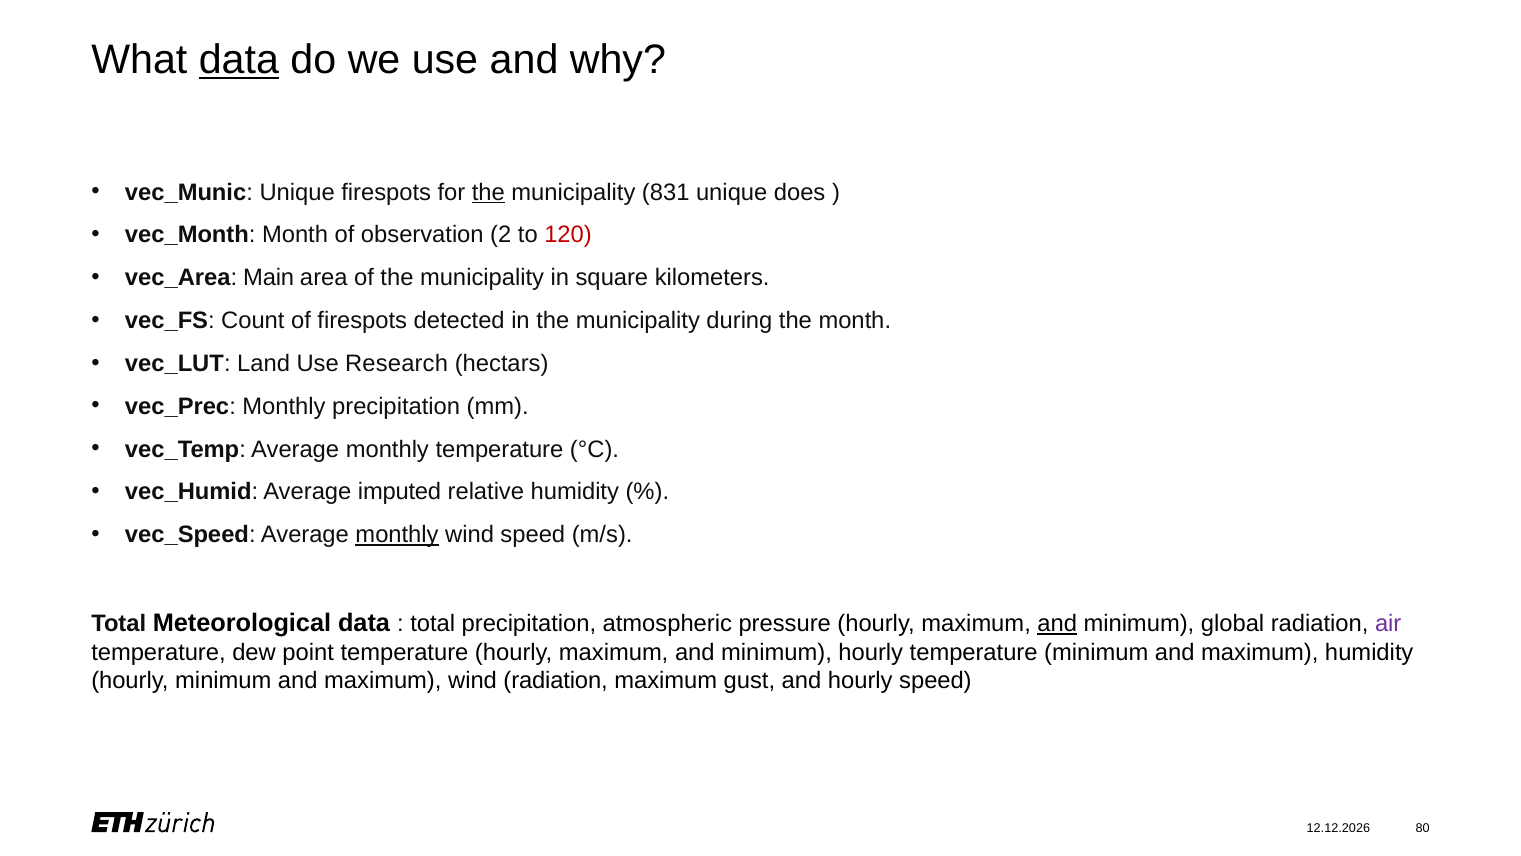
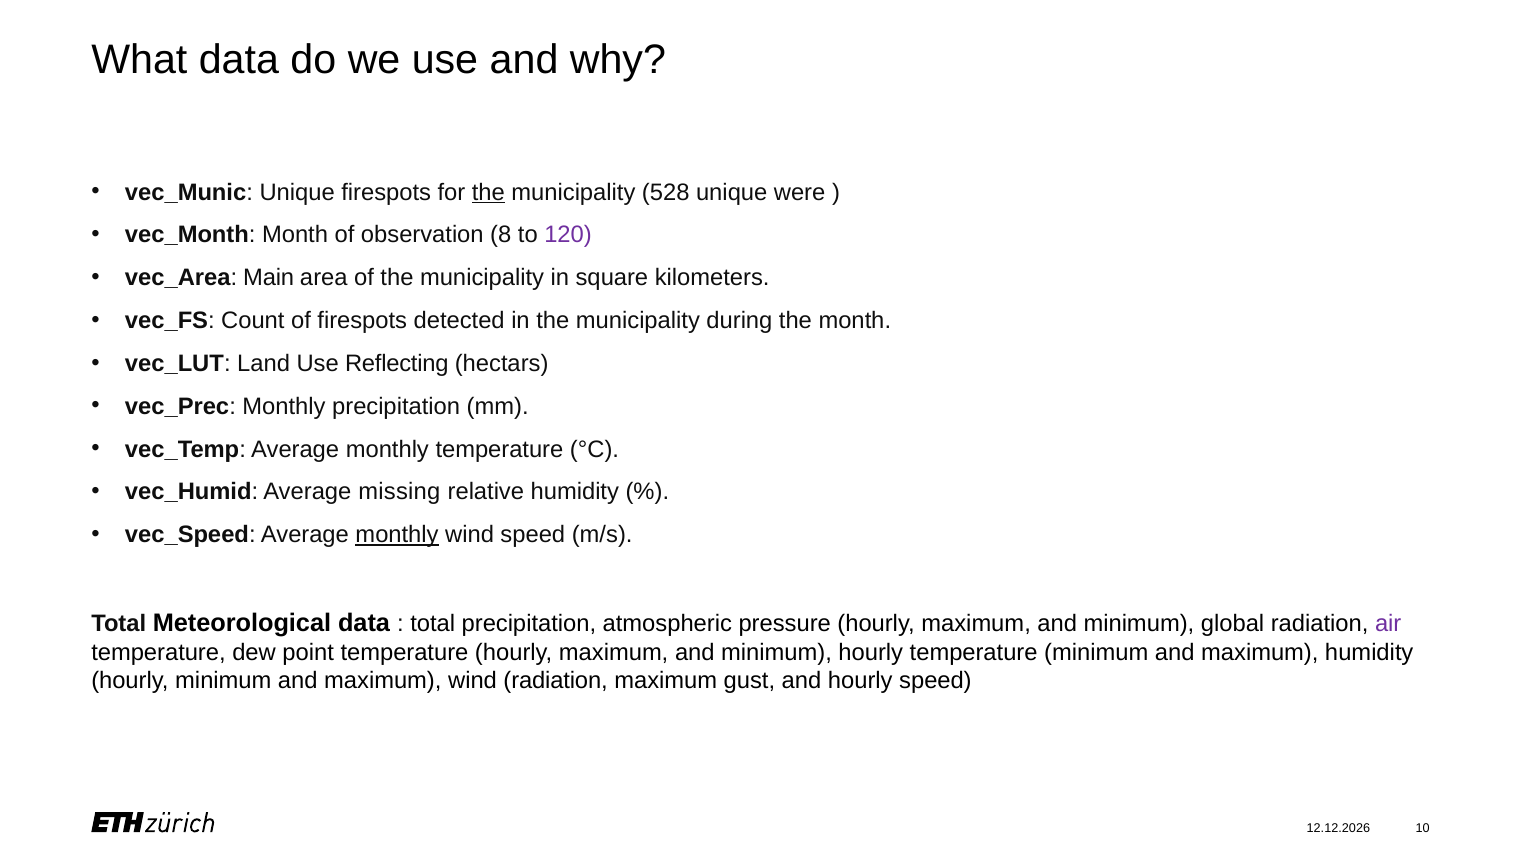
data underline: present -> none (239, 60)
831: 831 -> 528 (666, 192)
does: does -> were (800, 192)
2: 2 -> 8 (501, 235)
120 colour: red -> purple (568, 235)
Research: Research -> Reflecting (397, 363)
imputed: imputed -> missing (399, 492)
and underline: present -> none (1057, 623)
80: 80 -> 10 (1423, 828)
